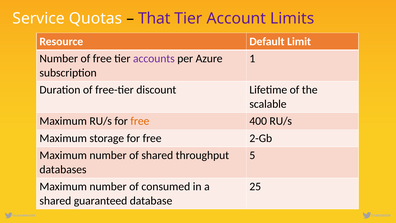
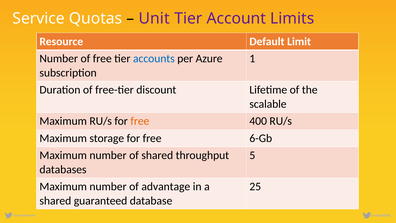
That: That -> Unit (154, 18)
accounts colour: purple -> blue (154, 59)
2-Gb: 2-Gb -> 6-Gb (261, 138)
consumed: consumed -> advantage (166, 186)
